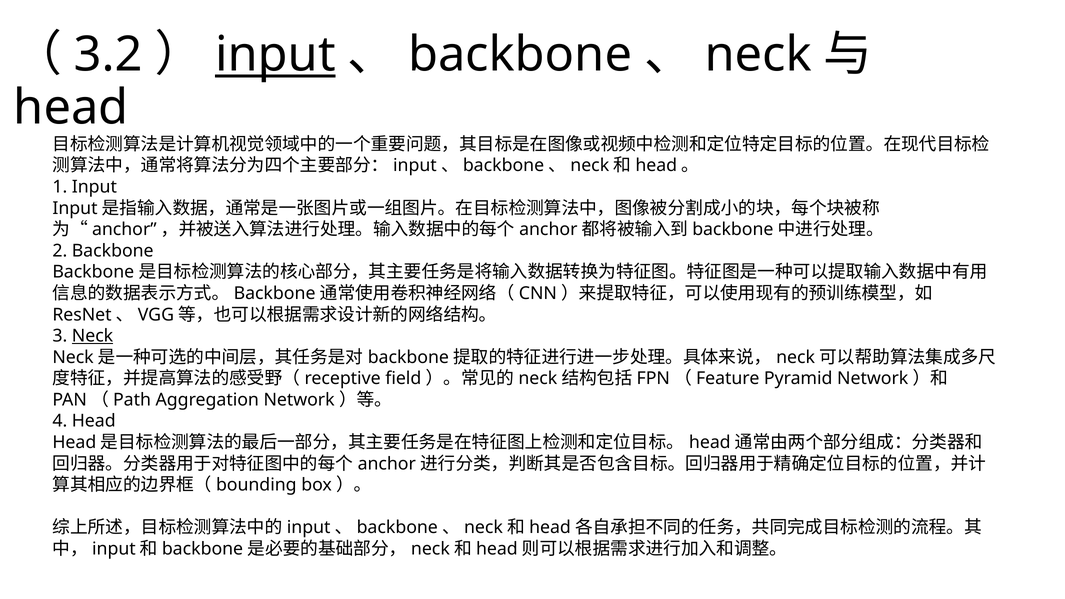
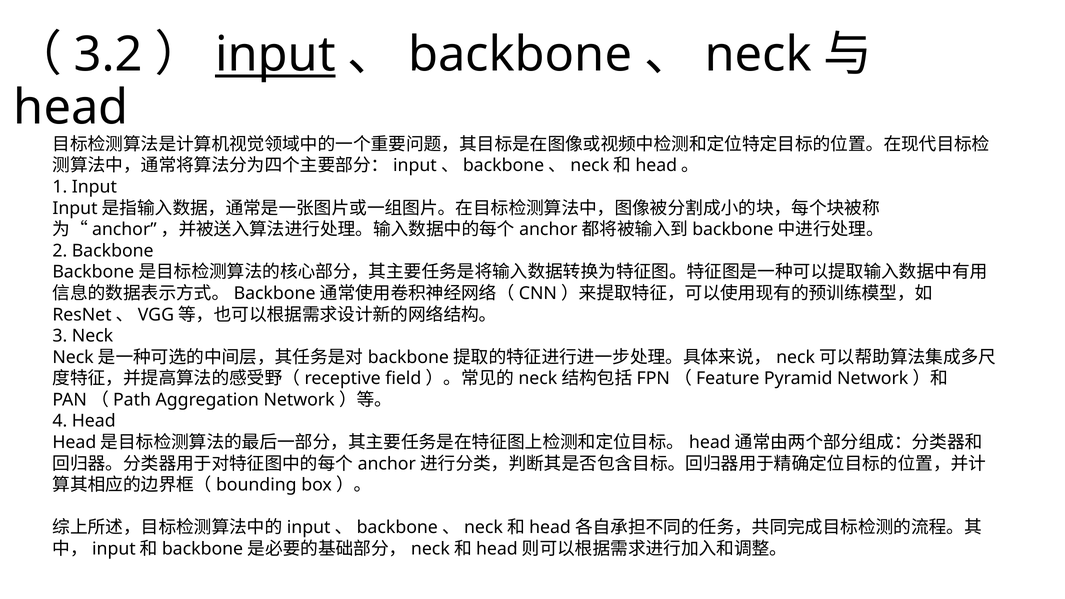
Neck underline: present -> none (93, 336)
